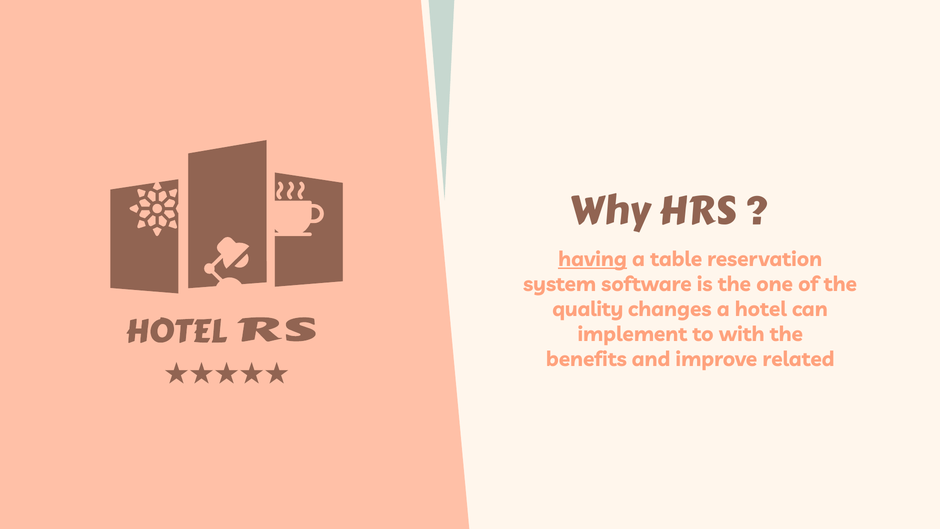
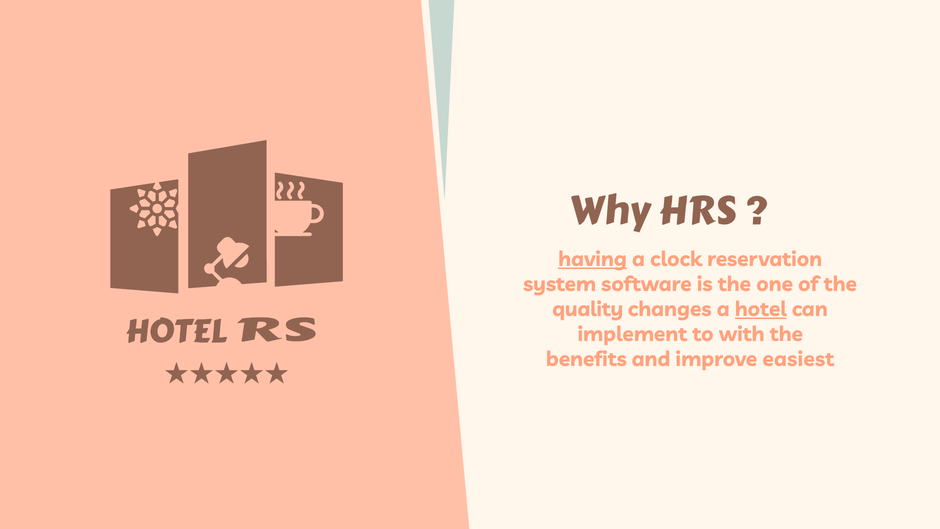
table: table -> clock (676, 259)
hotel underline: none -> present (761, 309)
related: related -> easiest (798, 359)
